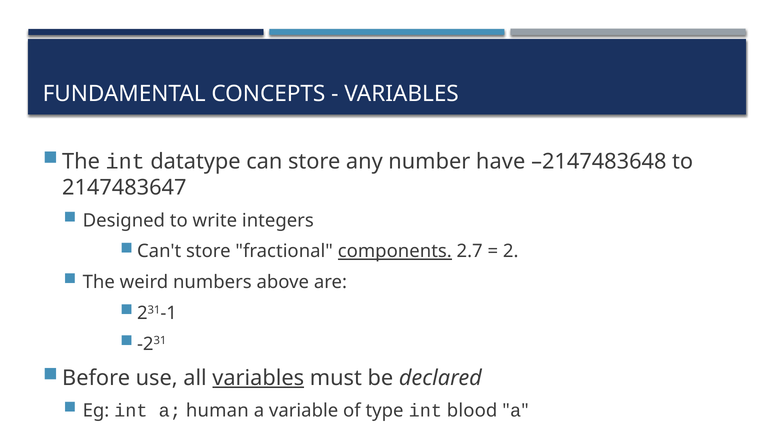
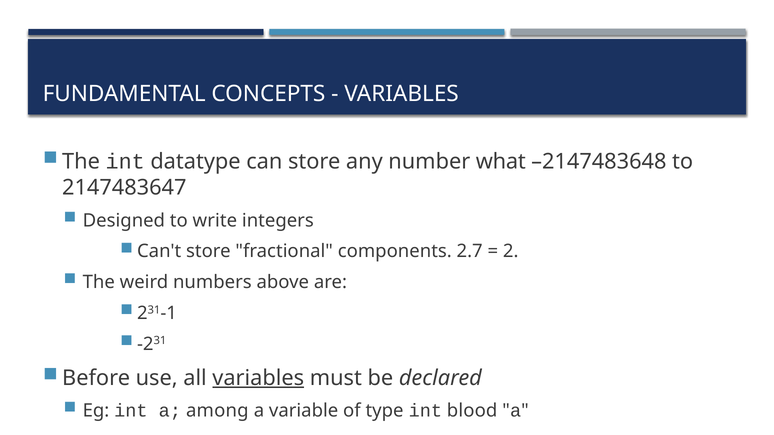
have: have -> what (501, 162)
components underline: present -> none (395, 252)
human: human -> among (217, 411)
